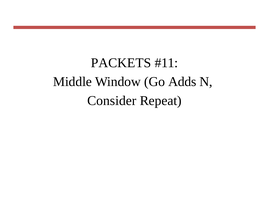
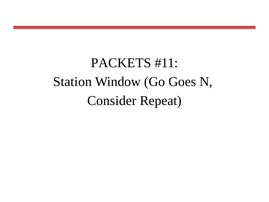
Middle: Middle -> Station (72, 82)
Adds: Adds -> Goes (182, 82)
